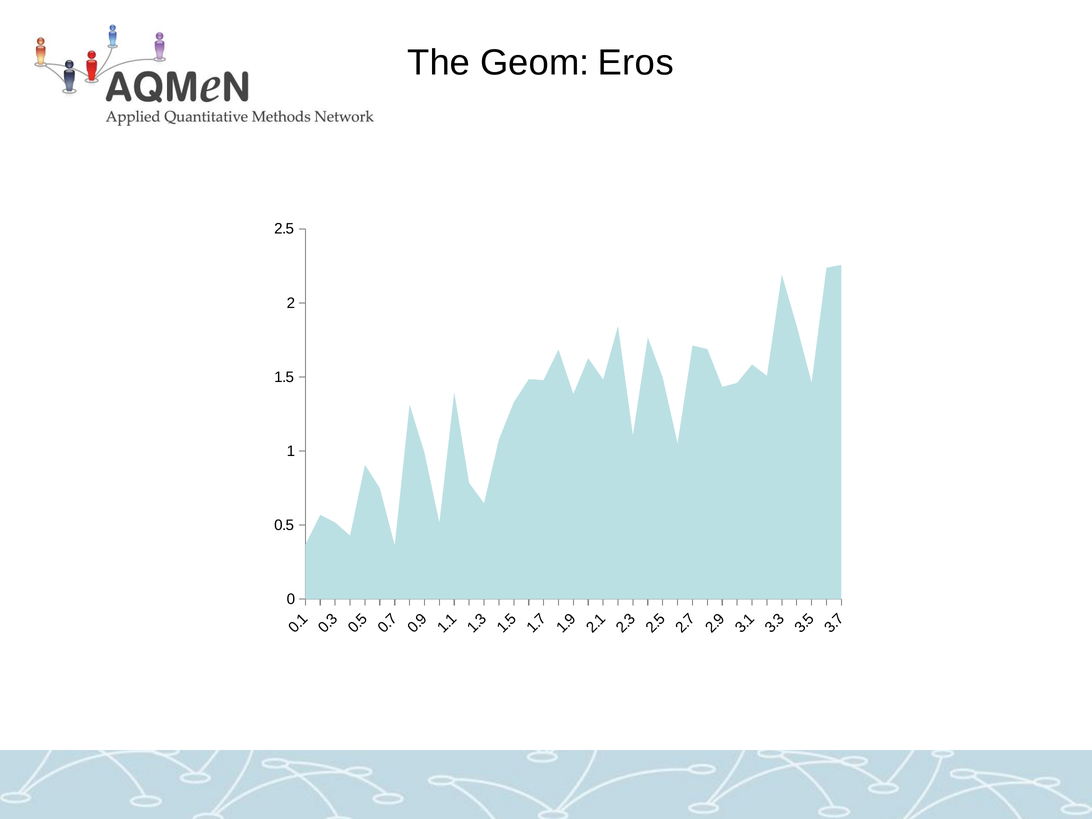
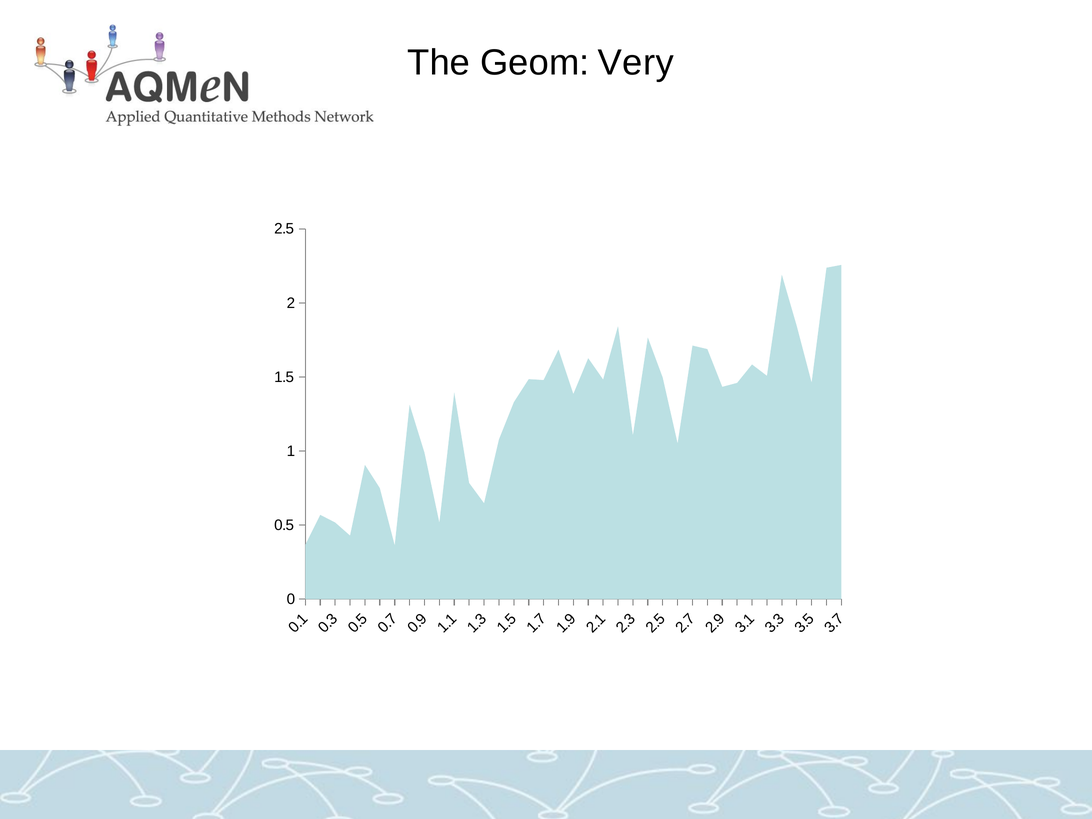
Eros: Eros -> Very (636, 63)
